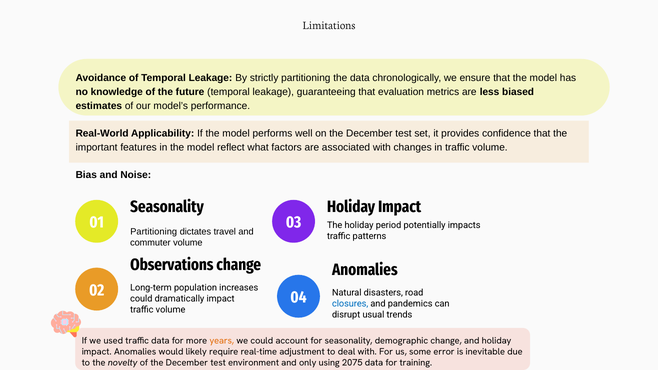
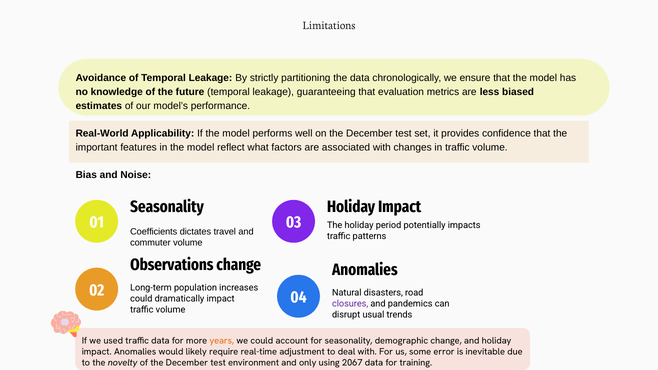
Partitioning: Partitioning -> Coefficients (154, 232)
closures colour: blue -> purple (350, 304)
2075: 2075 -> 2067 (352, 363)
